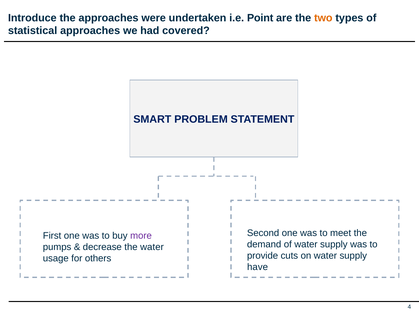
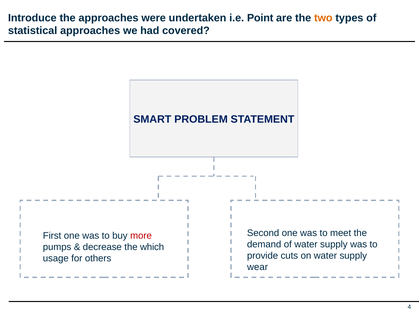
more colour: purple -> red (141, 236)
the water: water -> which (152, 247)
have: have -> wear (258, 267)
